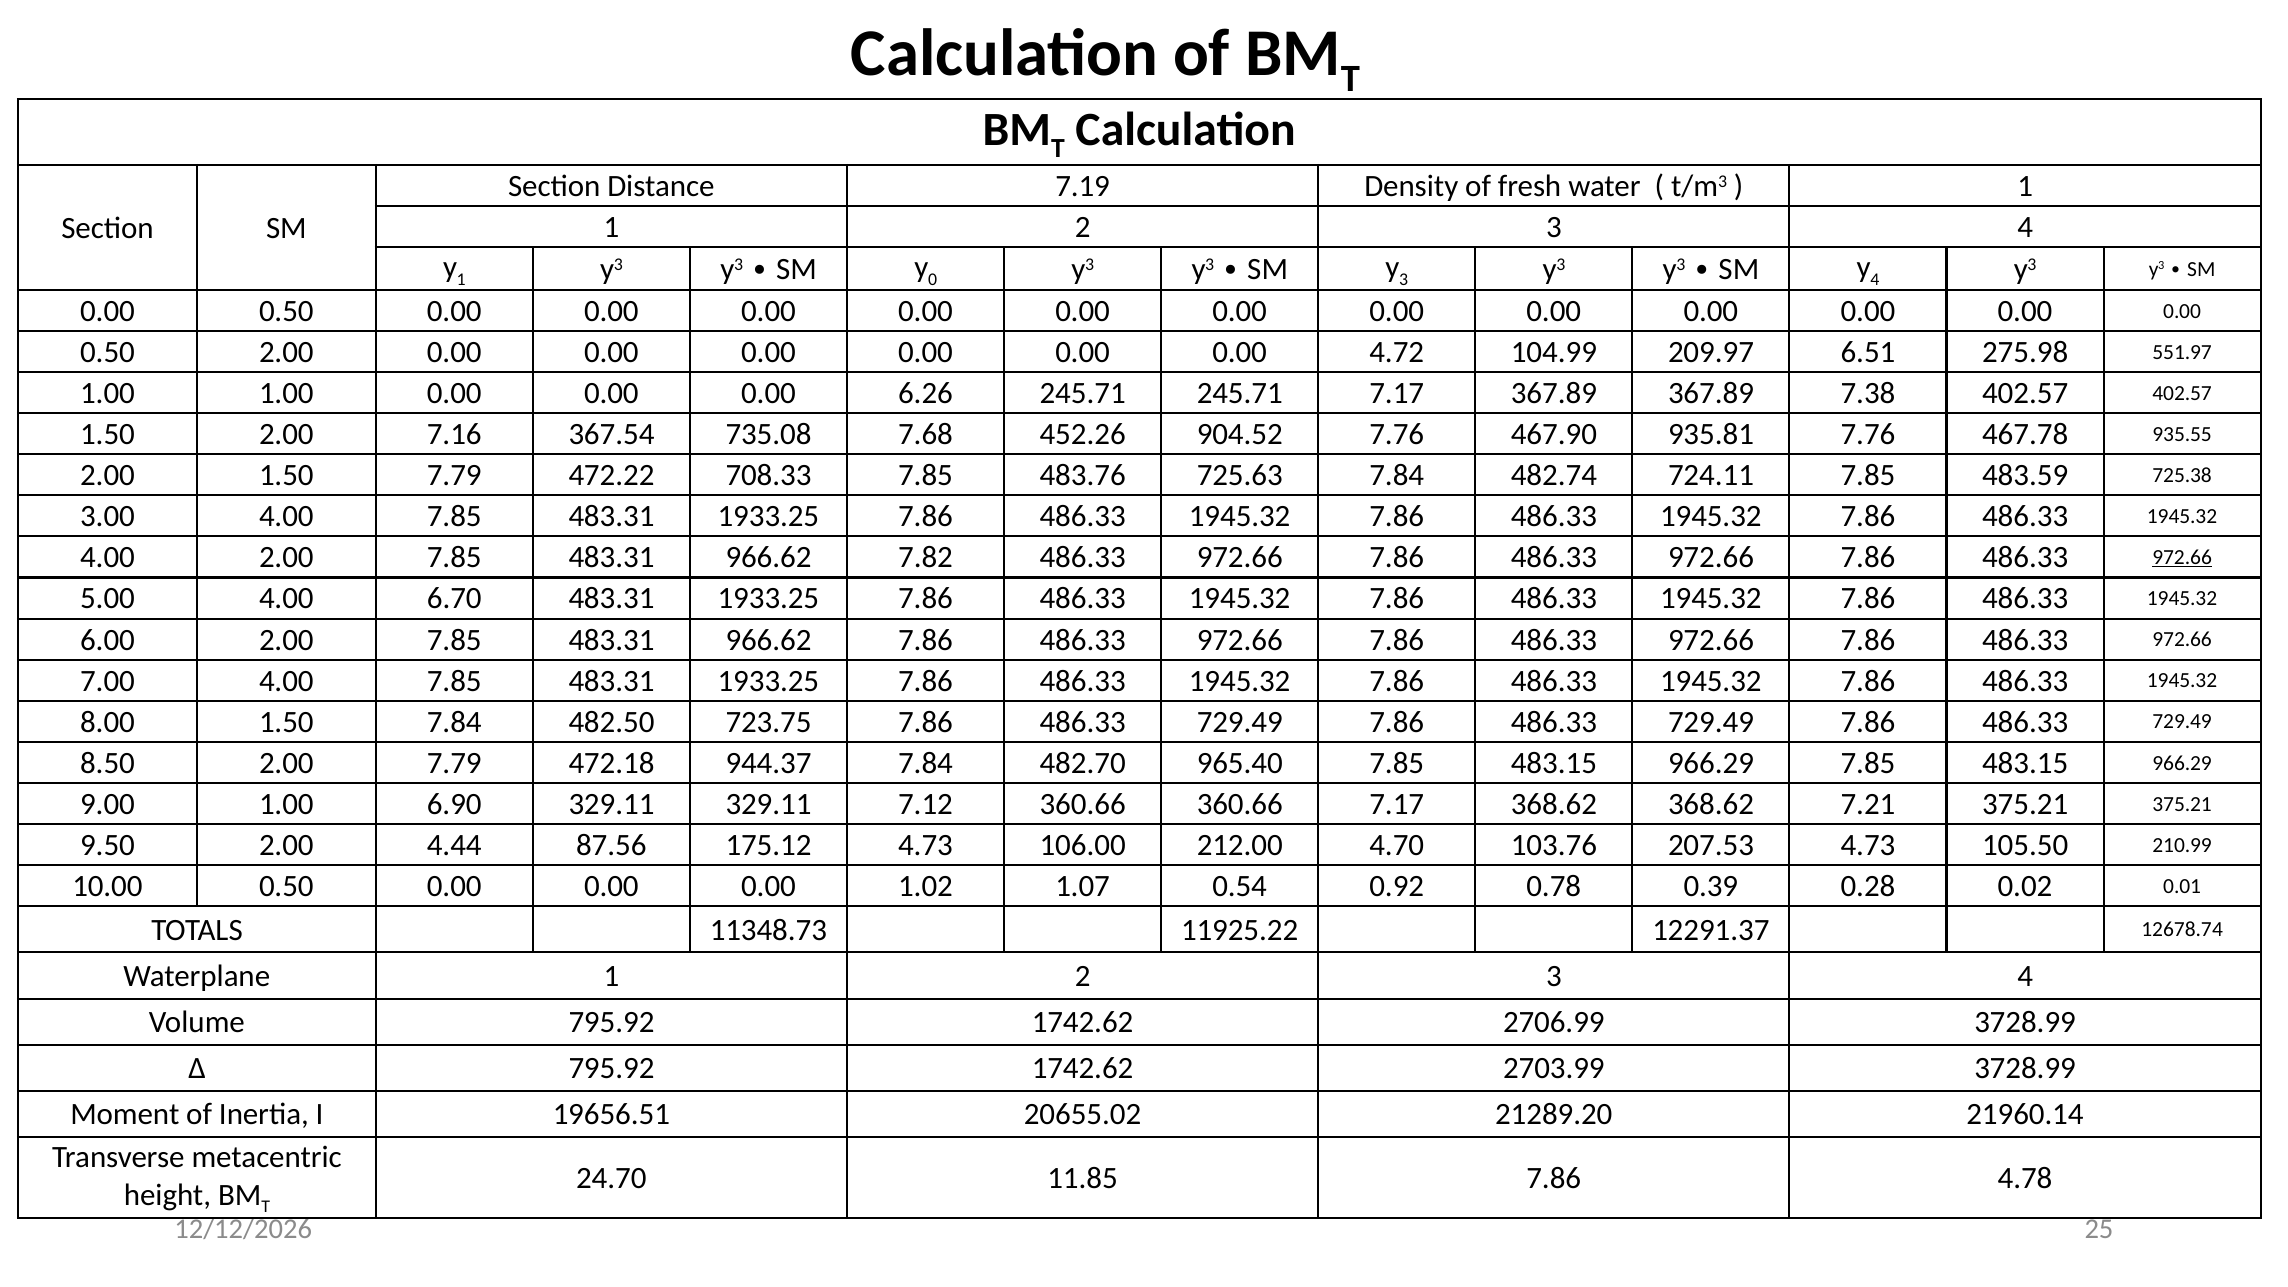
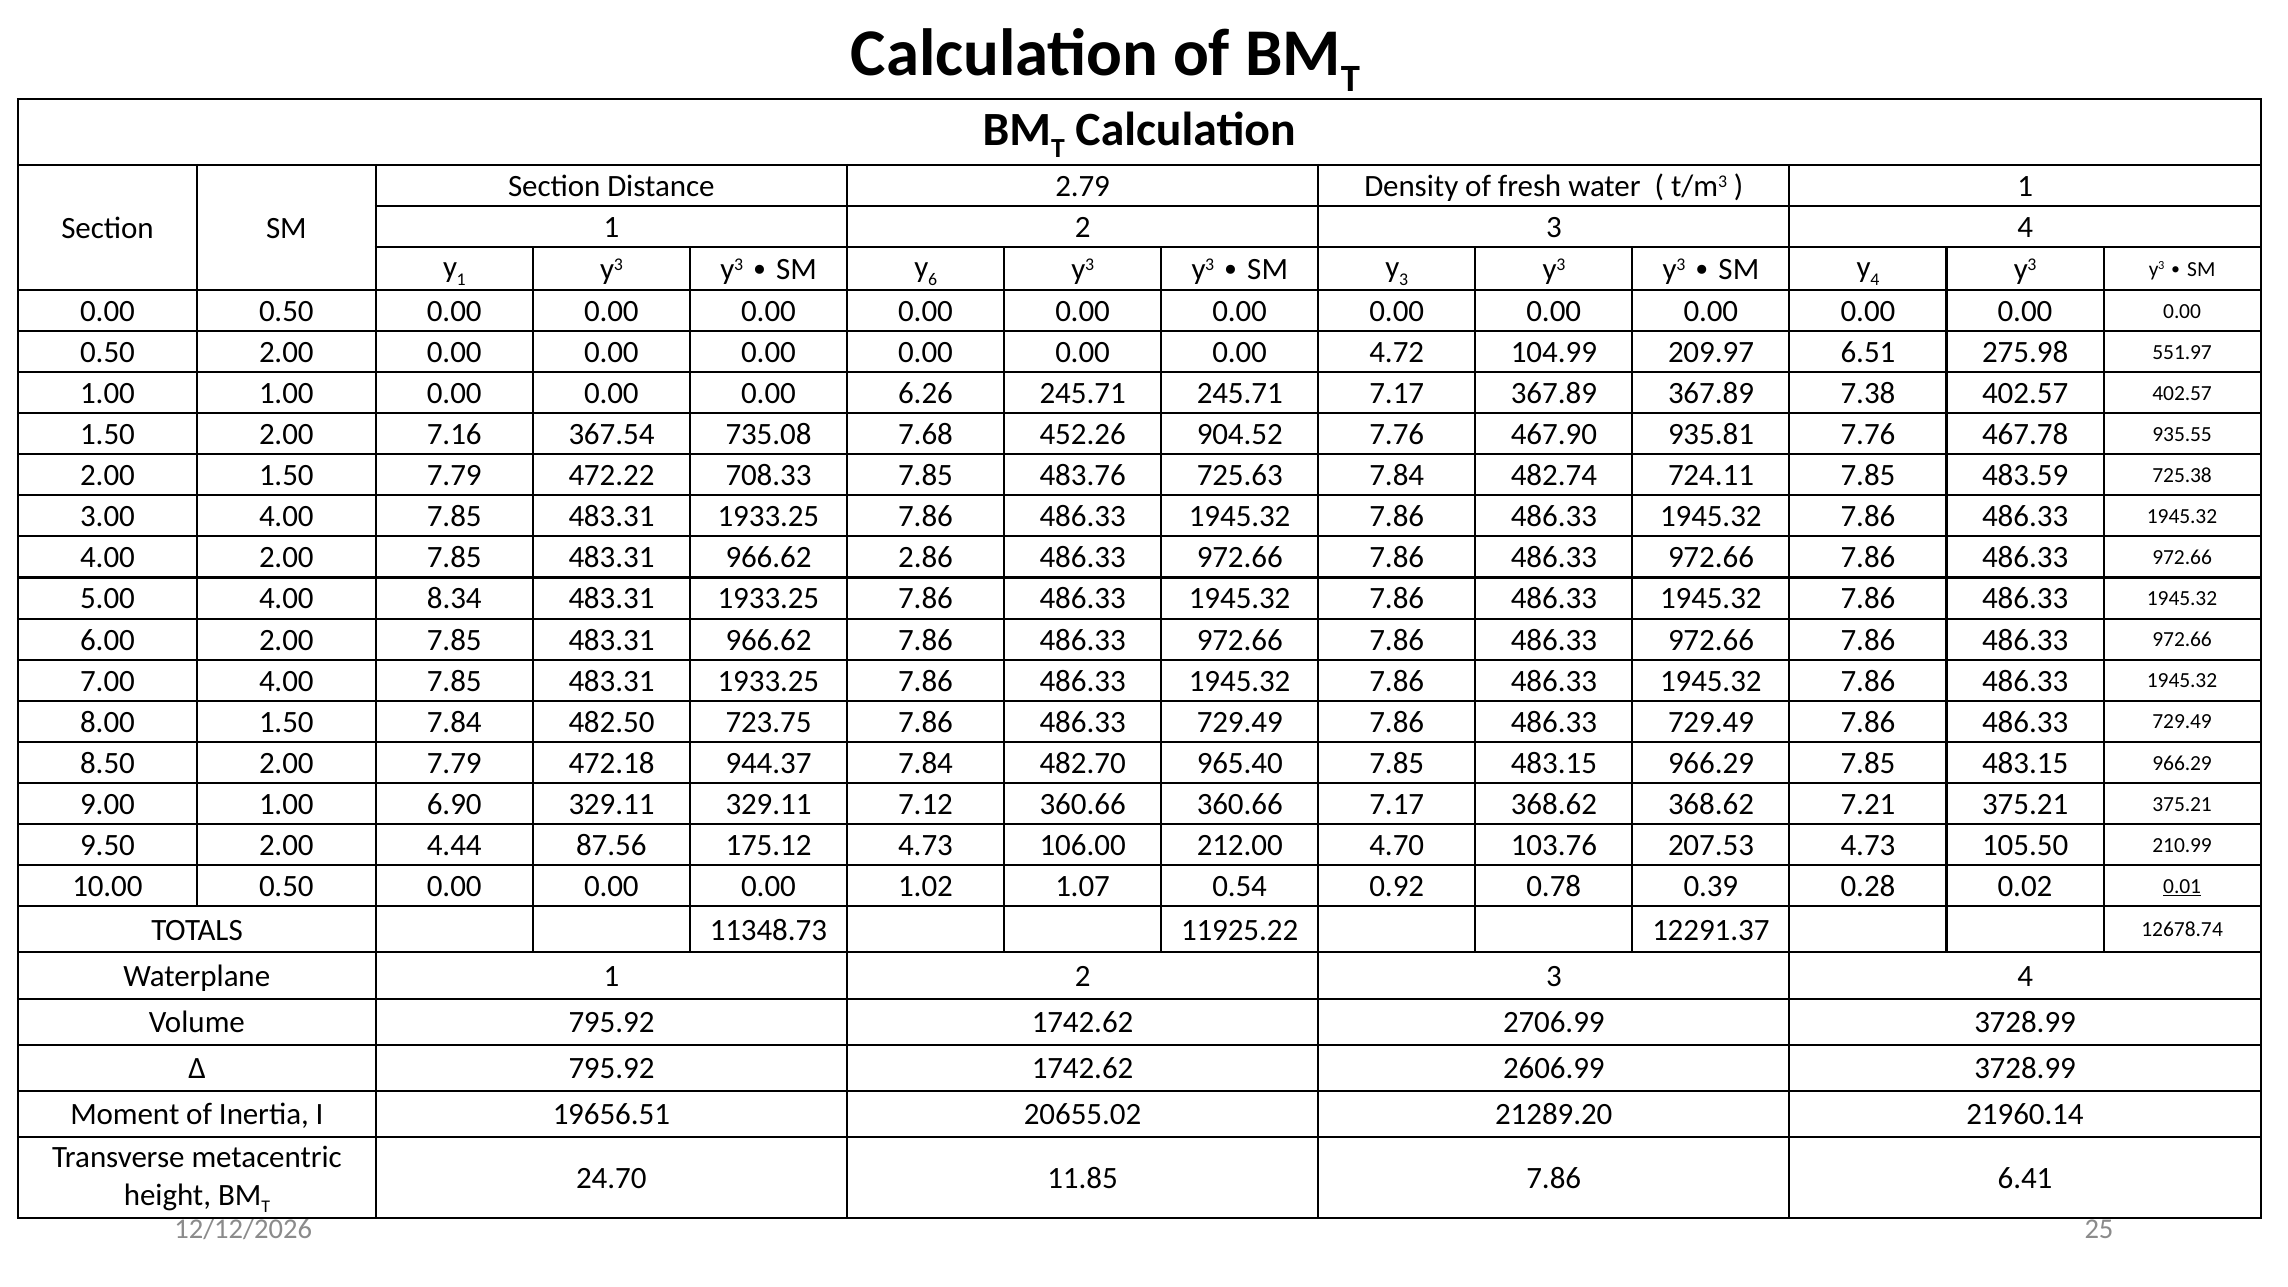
7.19: 7.19 -> 2.79 (1083, 186)
0: 0 -> 6 (933, 279)
7.82: 7.82 -> 2.86 (926, 558)
972.66 underline: present -> none (2182, 558)
6.70: 6.70 -> 8.34 (454, 599)
0.01 underline: none -> present (2182, 886)
2703.99: 2703.99 -> 2606.99 (1554, 1069)
4.78: 4.78 -> 6.41 (2025, 1178)
